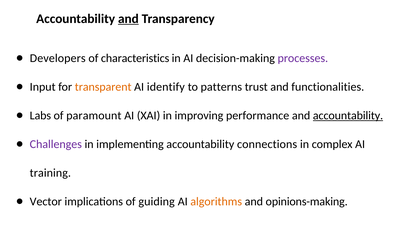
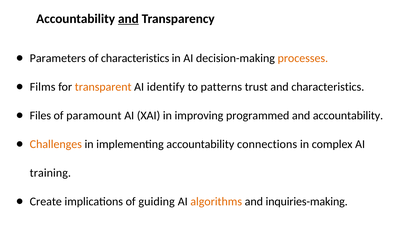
Developers: Developers -> Parameters (58, 59)
processes colour: purple -> orange (303, 59)
Input: Input -> Films (43, 87)
and functionalities: functionalities -> characteristics (328, 87)
Labs: Labs -> Files (40, 116)
performance: performance -> programmed (258, 116)
accountability underline: present -> none (348, 116)
Challenges colour: purple -> orange (56, 145)
Vector: Vector -> Create (46, 202)
opinions-making: opinions-making -> inquiries-making (307, 202)
